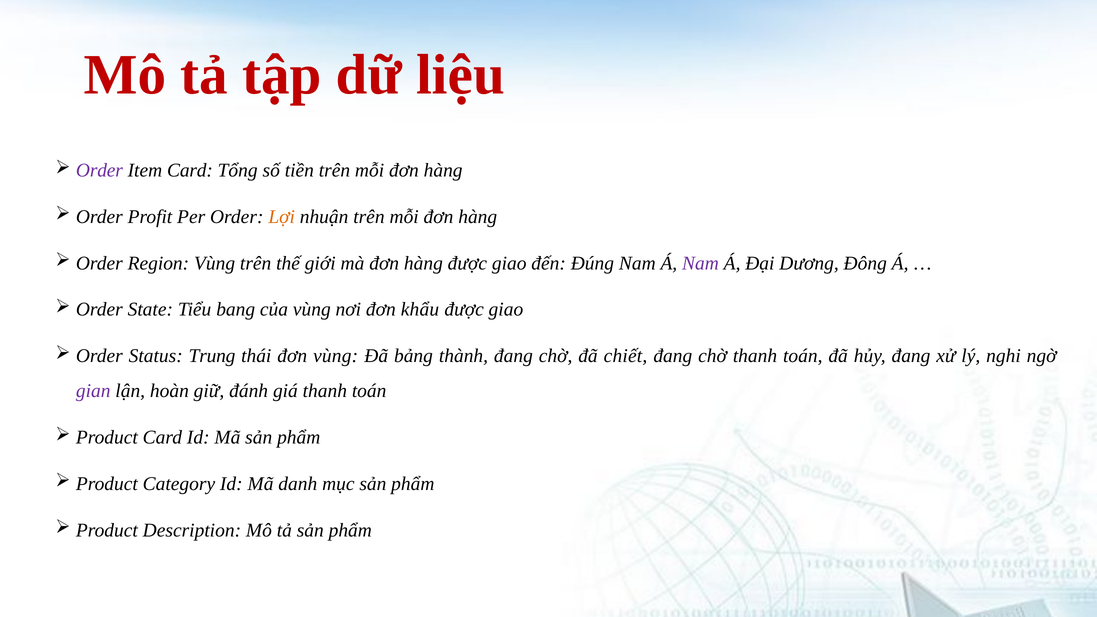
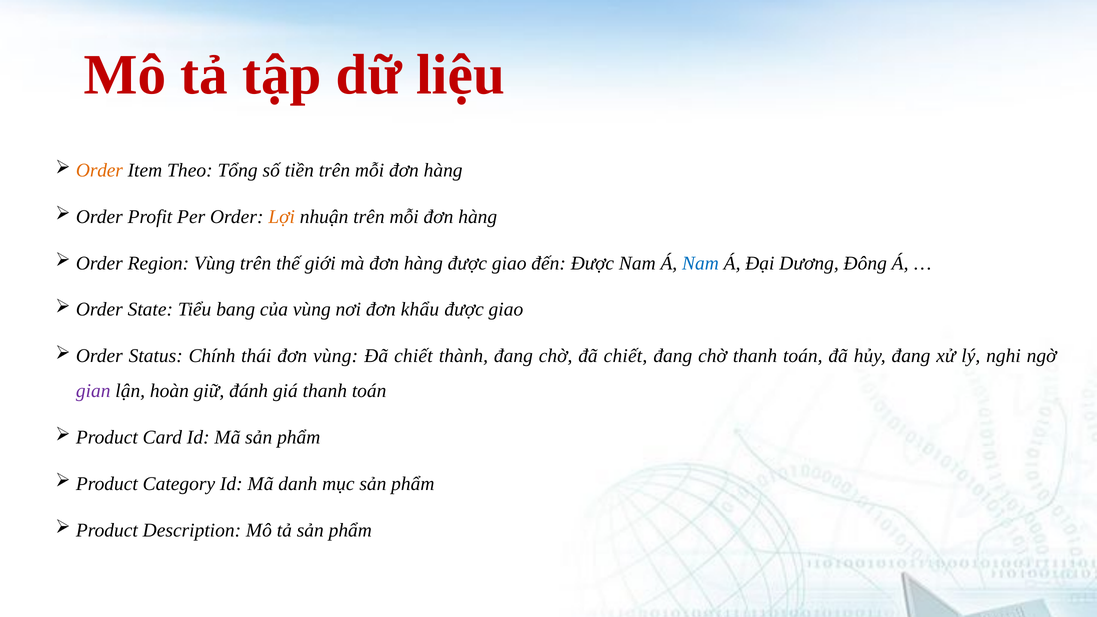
Order colour: purple -> orange (99, 170)
Item Card: Card -> Theo (190, 170)
đến Đúng: Đúng -> Được (592, 263)
Nam colour: purple -> blue (700, 263)
Trung: Trung -> Chính (212, 356)
bảng: bảng -> chiết (413, 356)
